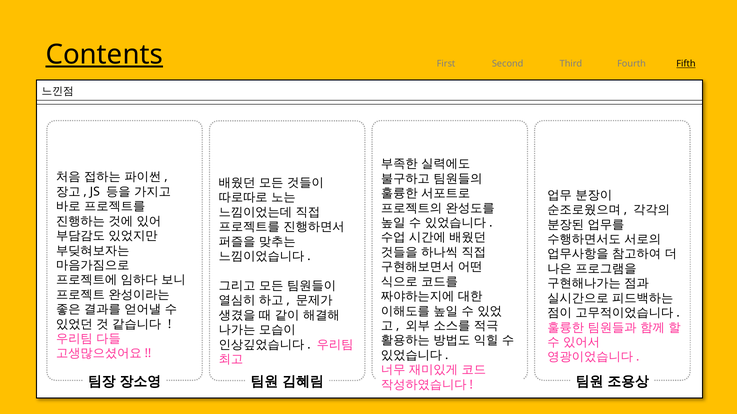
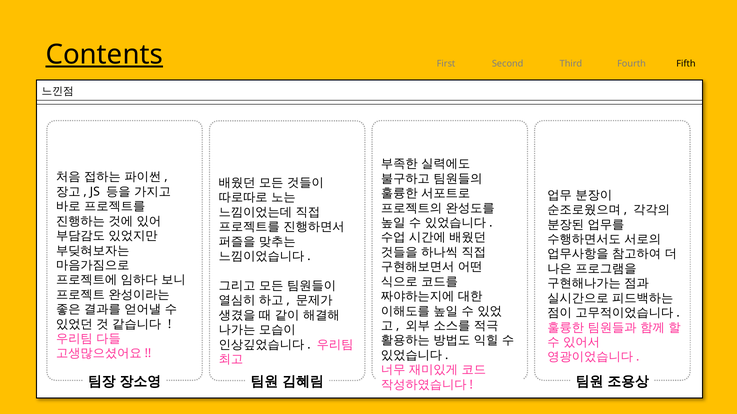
Fifth underline: present -> none (686, 64)
